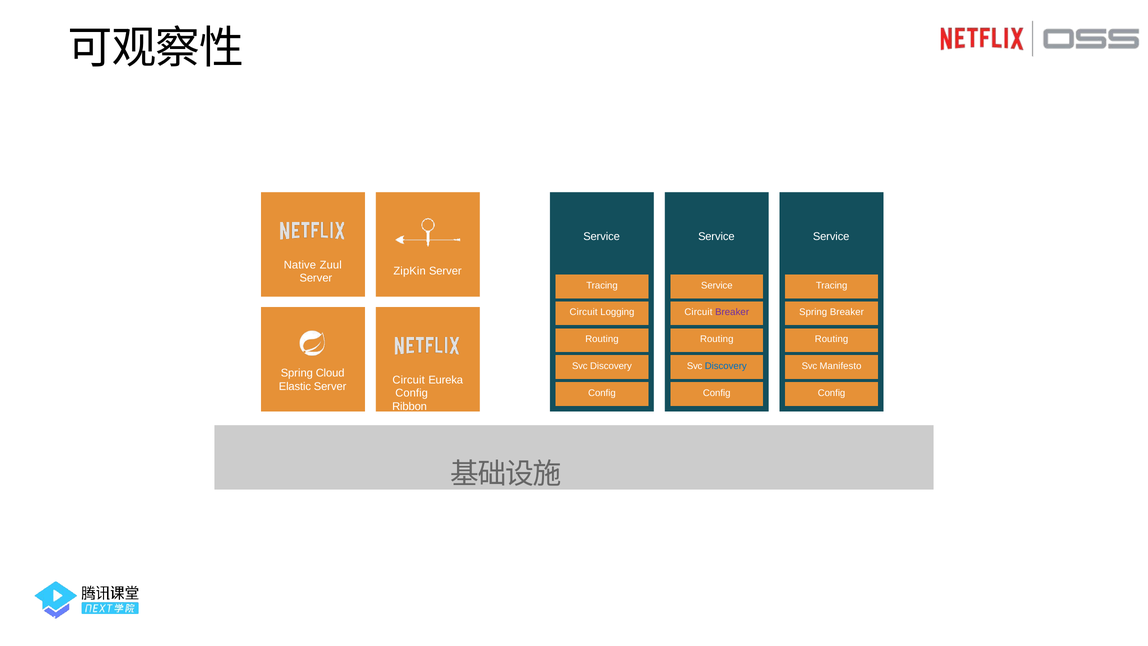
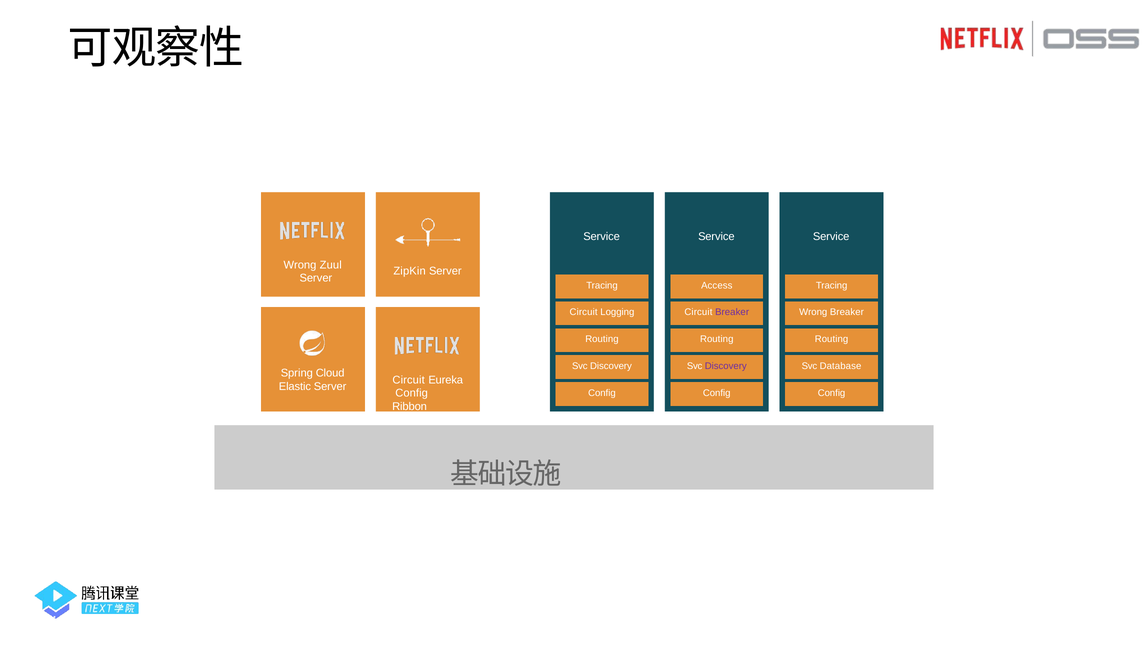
Native: Native -> Wrong (300, 265)
Service: Service -> Access (717, 285)
Spring: Spring -> Wrong (813, 312)
Discovery colour: blue -> purple (726, 366)
Manifesto: Manifesto -> Database (841, 366)
